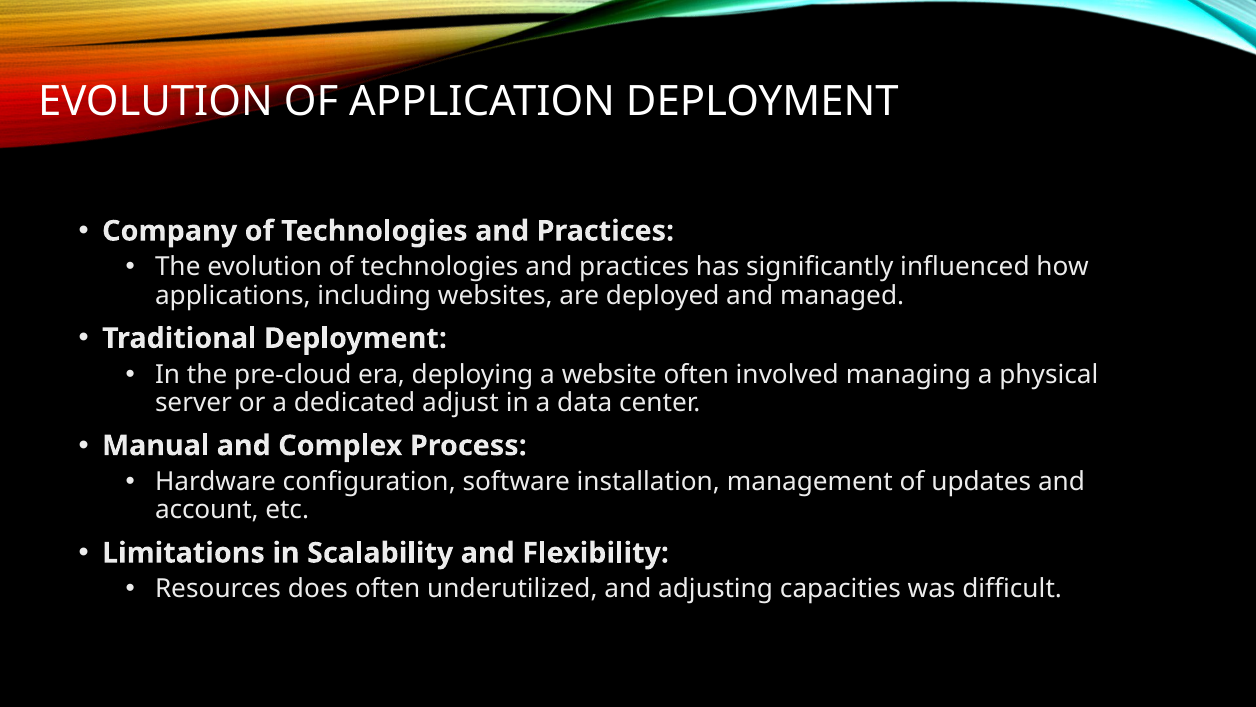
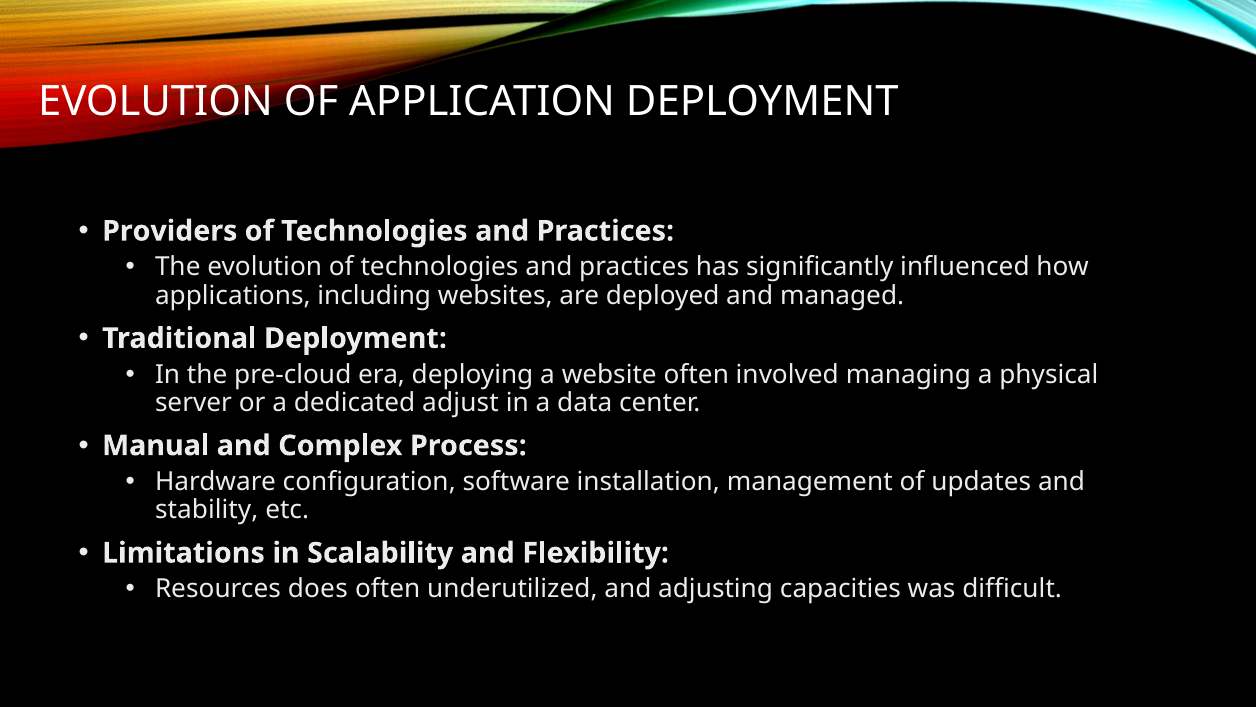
Company: Company -> Providers (170, 231)
account: account -> stability (207, 510)
